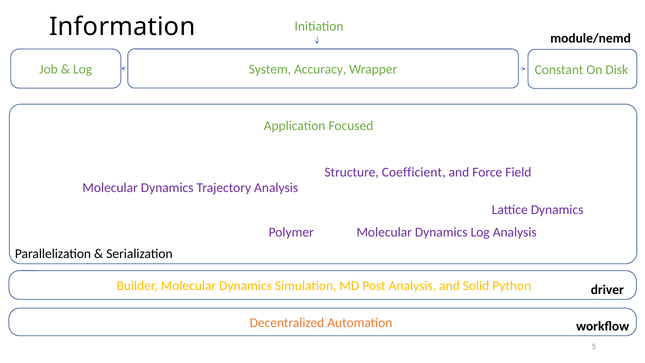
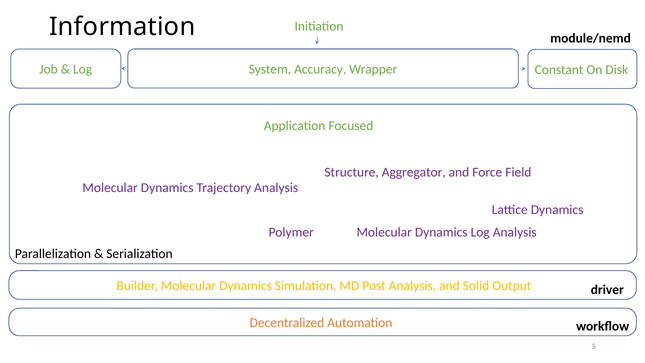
Coefficient: Coefficient -> Aggregator (414, 172)
Python: Python -> Output (512, 286)
